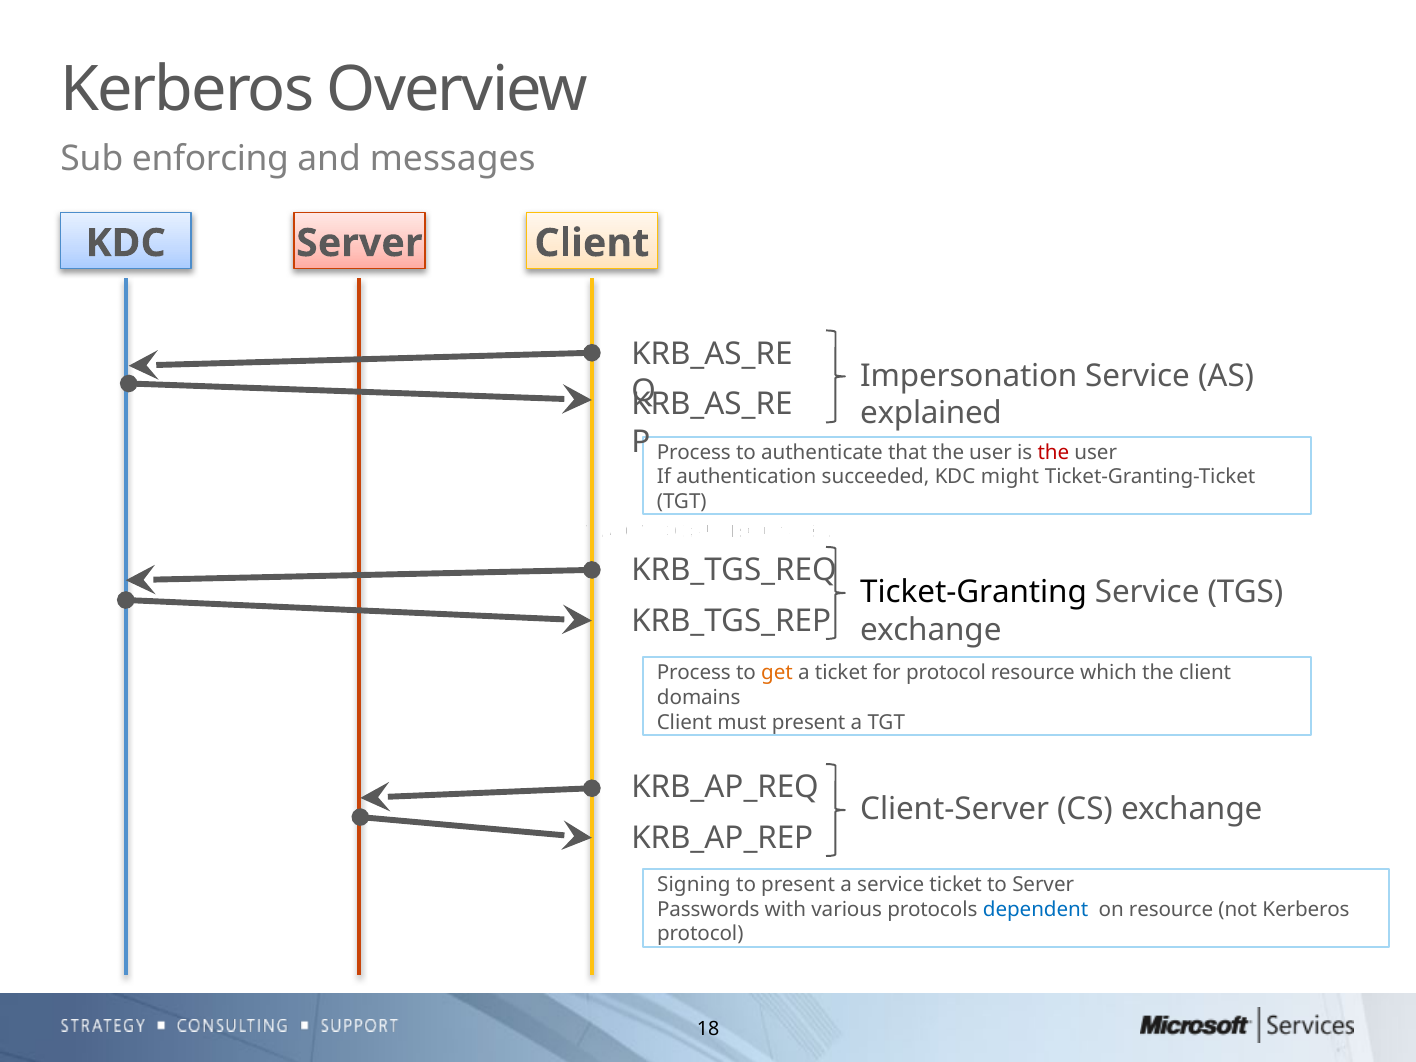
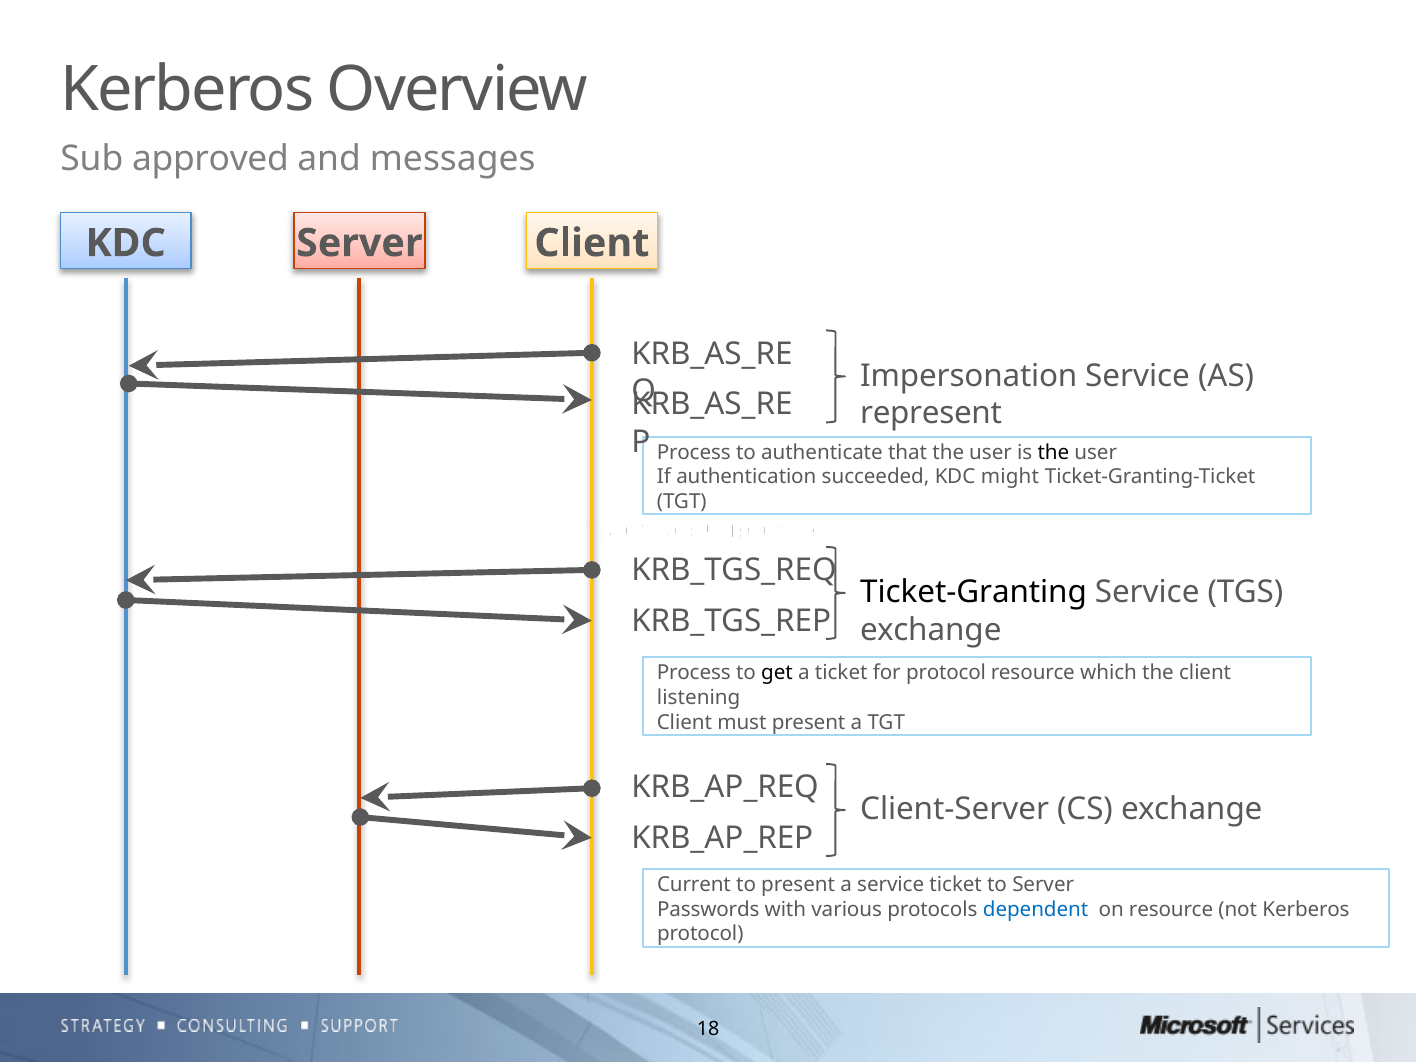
enforcing: enforcing -> approved (210, 159)
explained: explained -> represent (931, 413)
the colour: red -> black (1053, 452)
get colour: orange -> black (777, 673)
domains: domains -> listening (699, 698)
Signing: Signing -> Current (694, 885)
